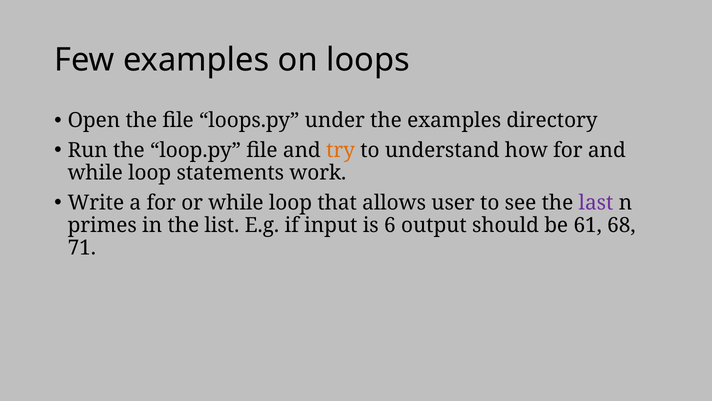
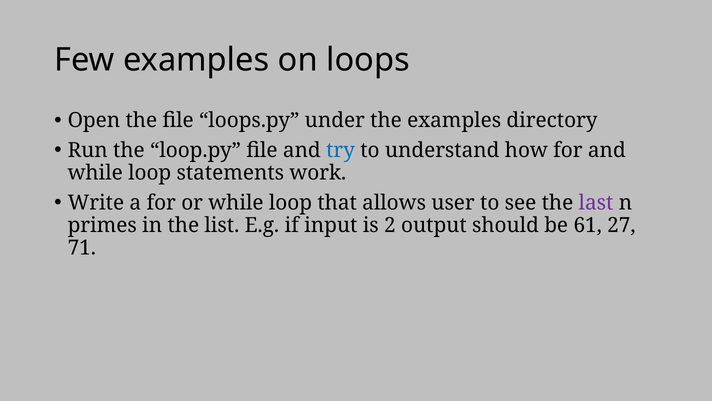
try colour: orange -> blue (341, 150)
6: 6 -> 2 (390, 225)
68: 68 -> 27 (621, 225)
